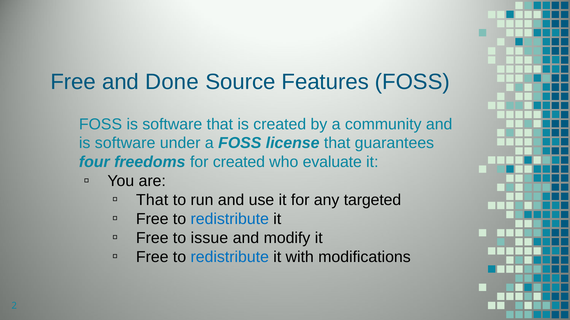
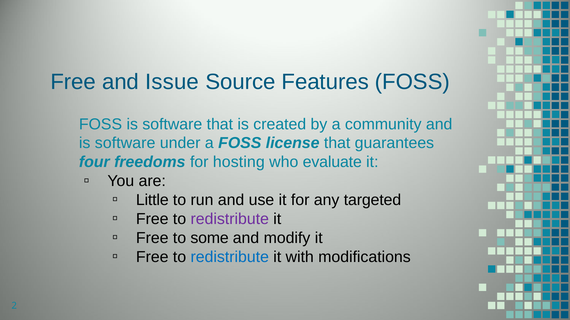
Done: Done -> Issue (172, 82)
for created: created -> hosting (239, 162)
That: That -> Little (152, 200)
redistribute colour: blue -> purple (230, 219)
issue: issue -> some (210, 238)
